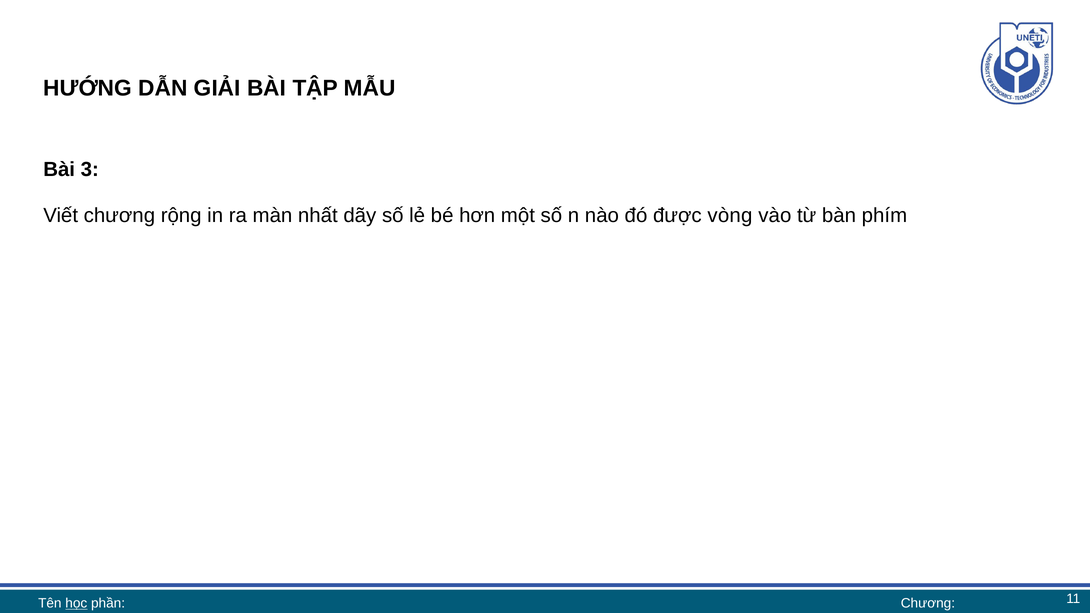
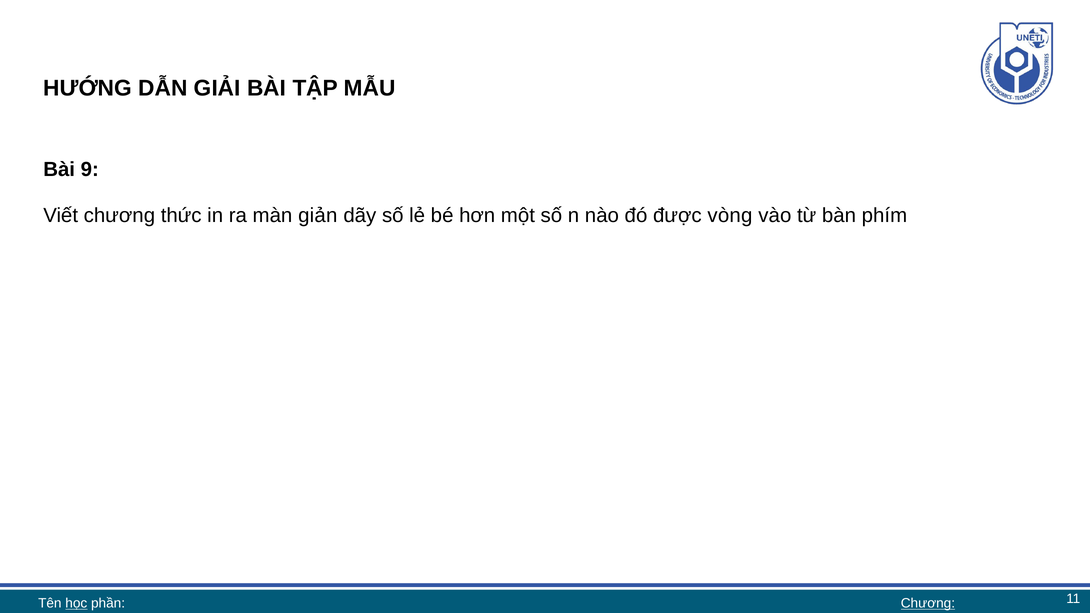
3: 3 -> 9 (90, 170)
rộng: rộng -> thức (181, 216)
nhất: nhất -> giản (318, 216)
Chương underline: none -> present (928, 604)
